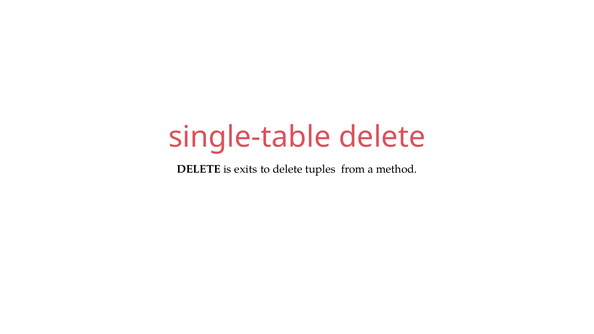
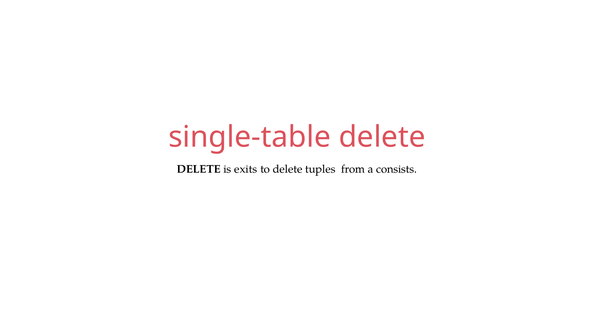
method: method -> consists (397, 169)
